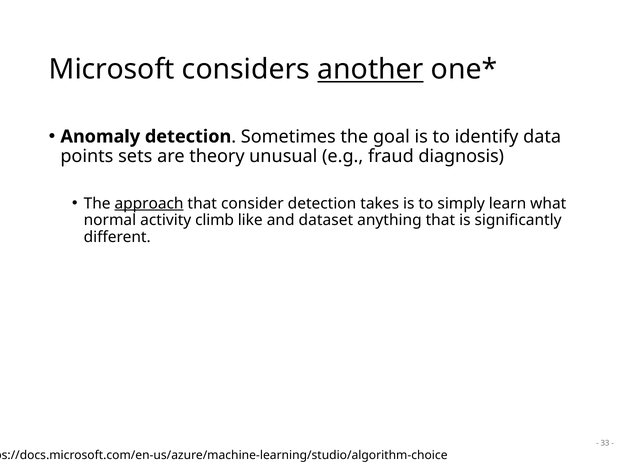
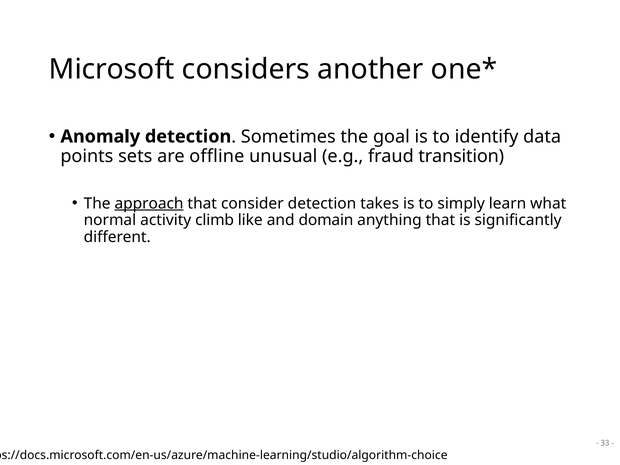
another underline: present -> none (371, 70)
theory: theory -> offline (217, 156)
diagnosis: diagnosis -> transition (461, 156)
dataset: dataset -> domain (326, 220)
